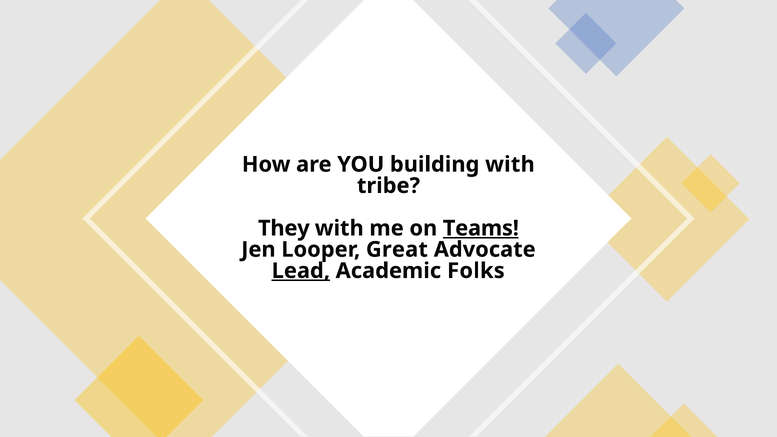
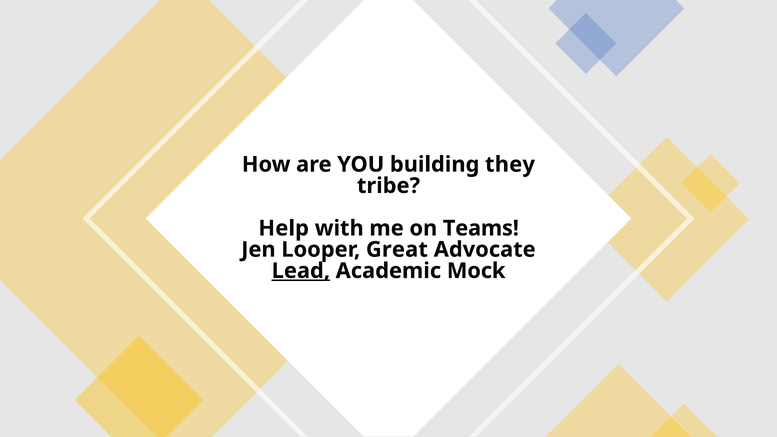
building with: with -> they (510, 164)
They: They -> Help (284, 228)
Teams underline: present -> none (481, 228)
Folks: Folks -> Mock (476, 271)
